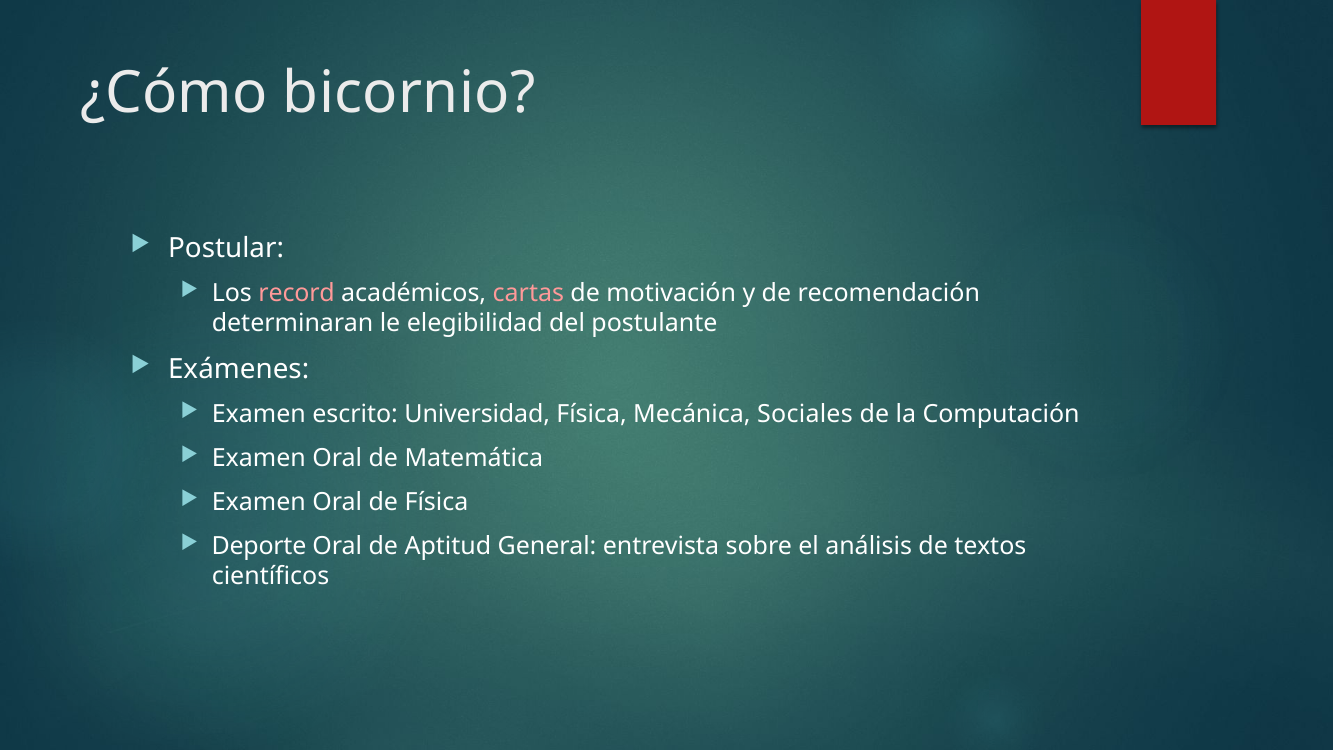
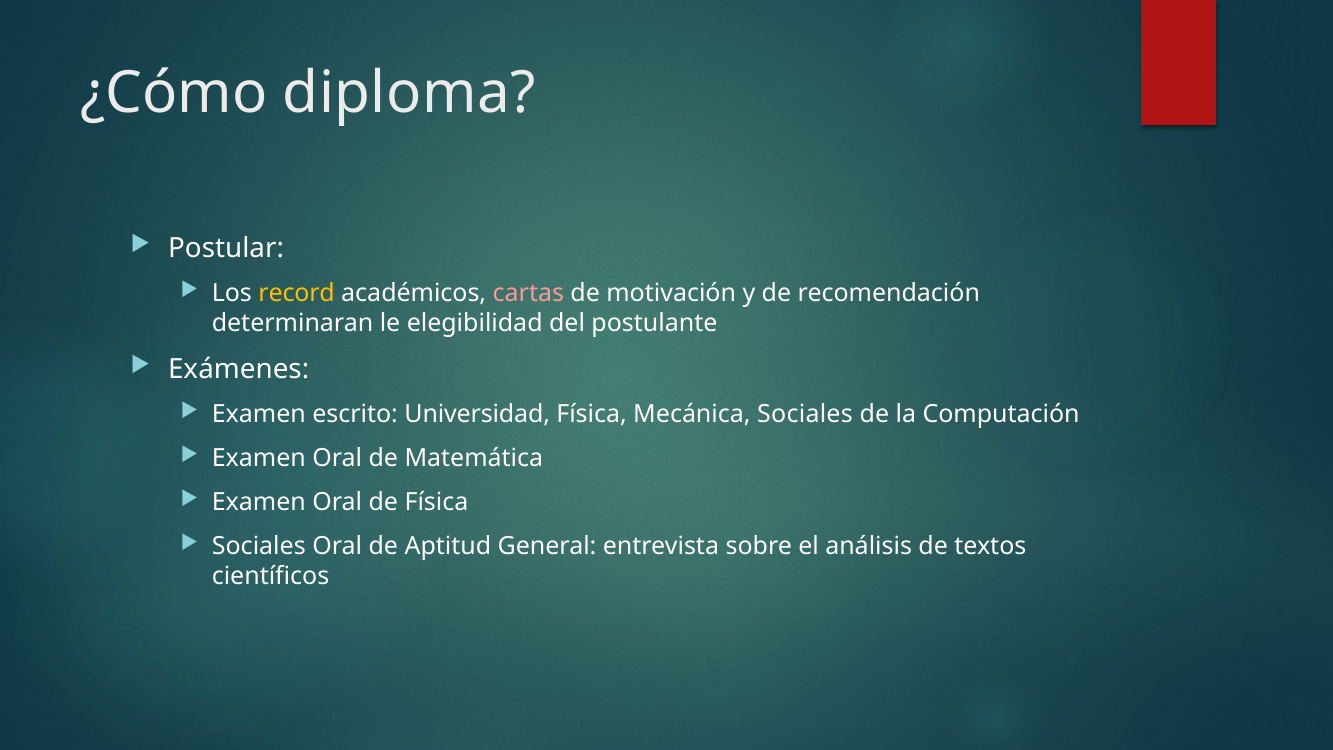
bicornio: bicornio -> diploma (409, 94)
record colour: pink -> yellow (297, 293)
Deporte: Deporte -> Sociales (259, 546)
